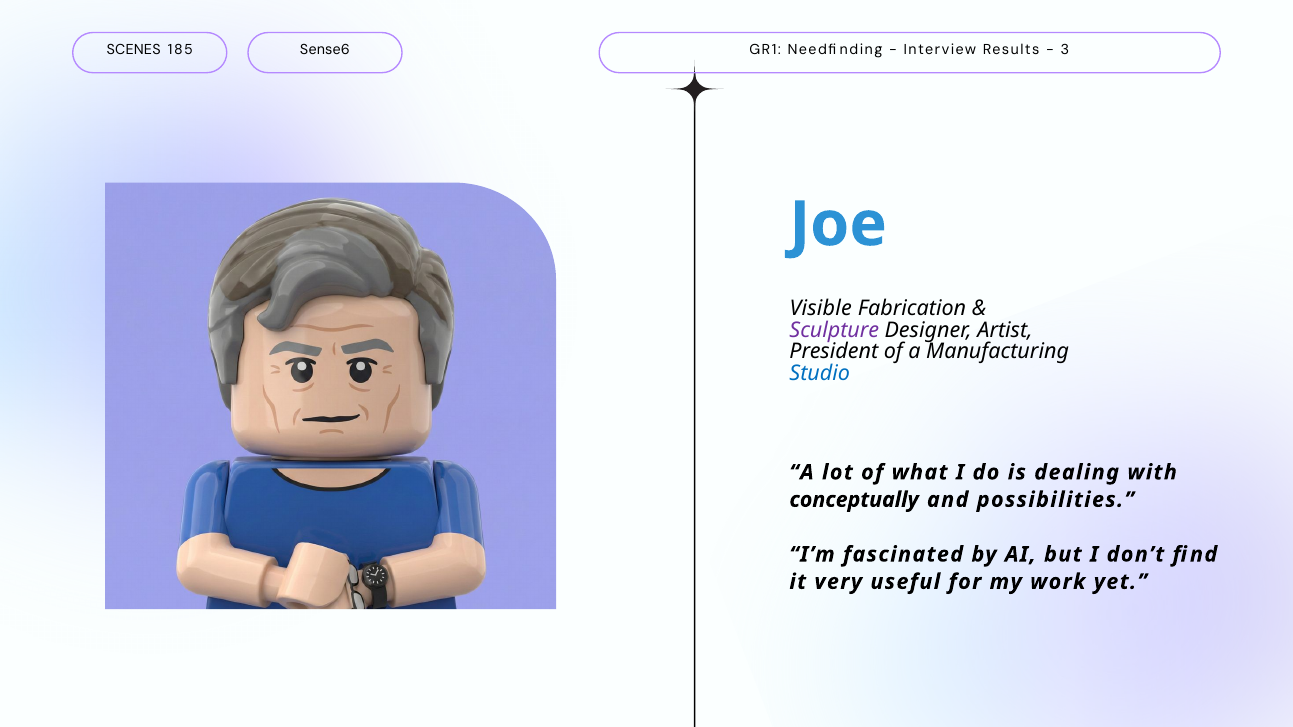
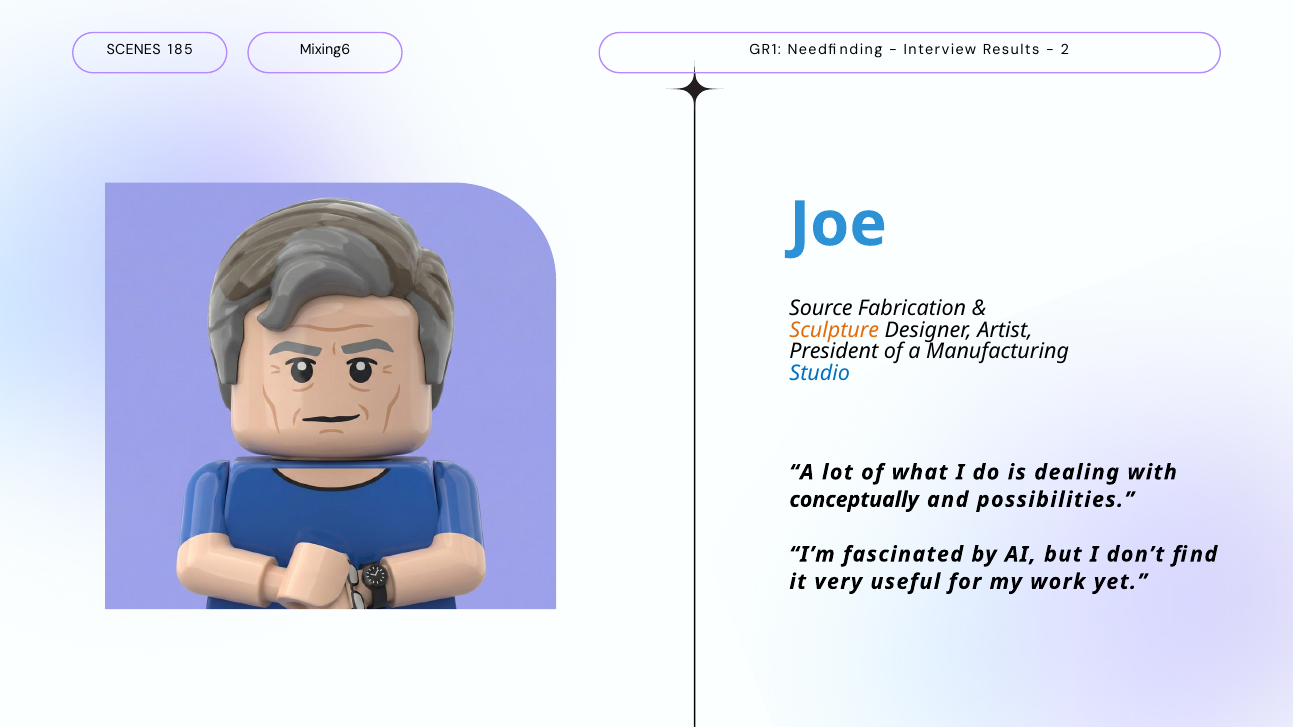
Sense6: Sense6 -> Mixing6 (325, 50)
3: 3 -> 2 (1065, 50)
Visible: Visible -> Source (821, 309)
Sculpture colour: purple -> orange (834, 330)
